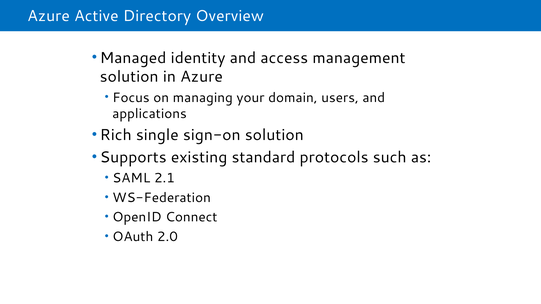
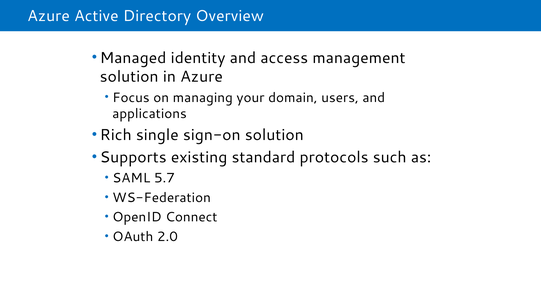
2.1: 2.1 -> 5.7 (164, 178)
